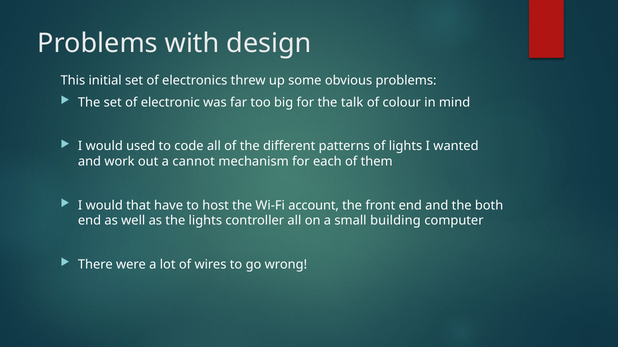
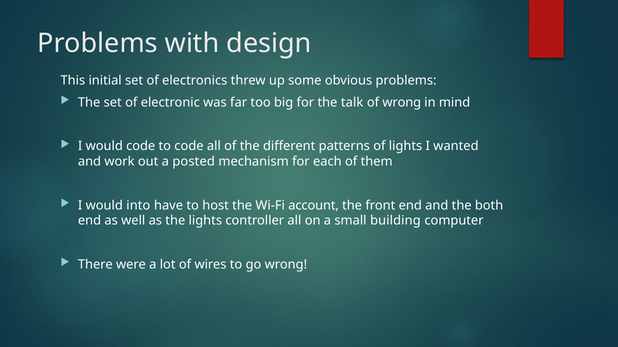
of colour: colour -> wrong (402, 103)
would used: used -> code (141, 146)
cannot: cannot -> posted (194, 162)
that: that -> into (138, 206)
